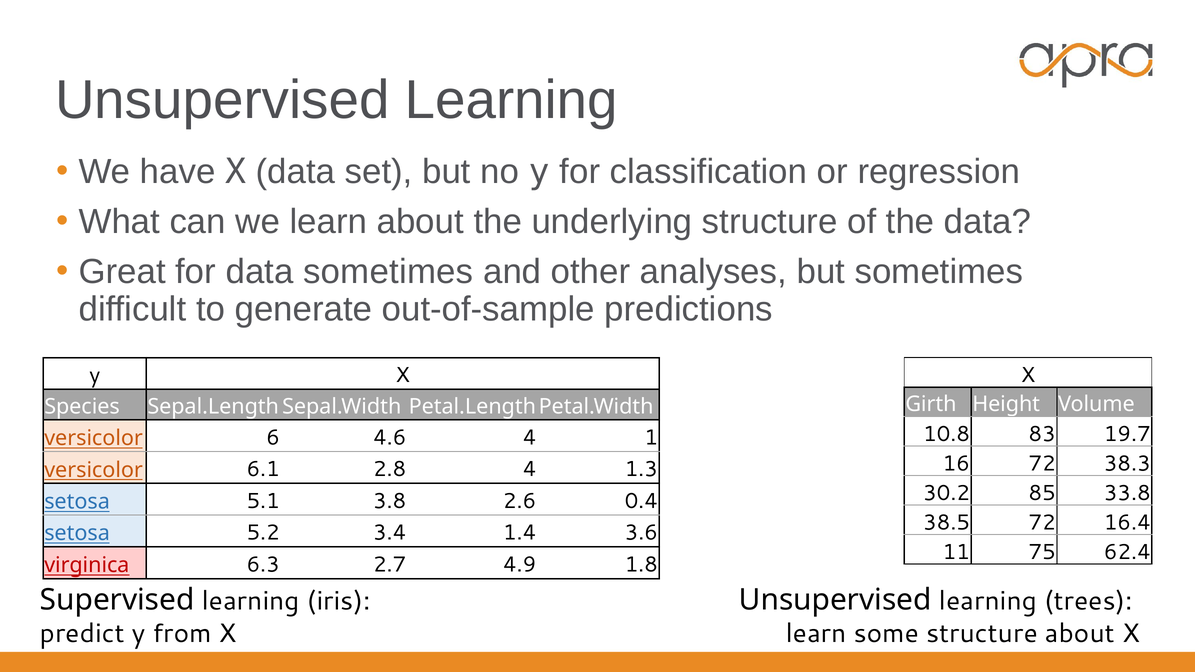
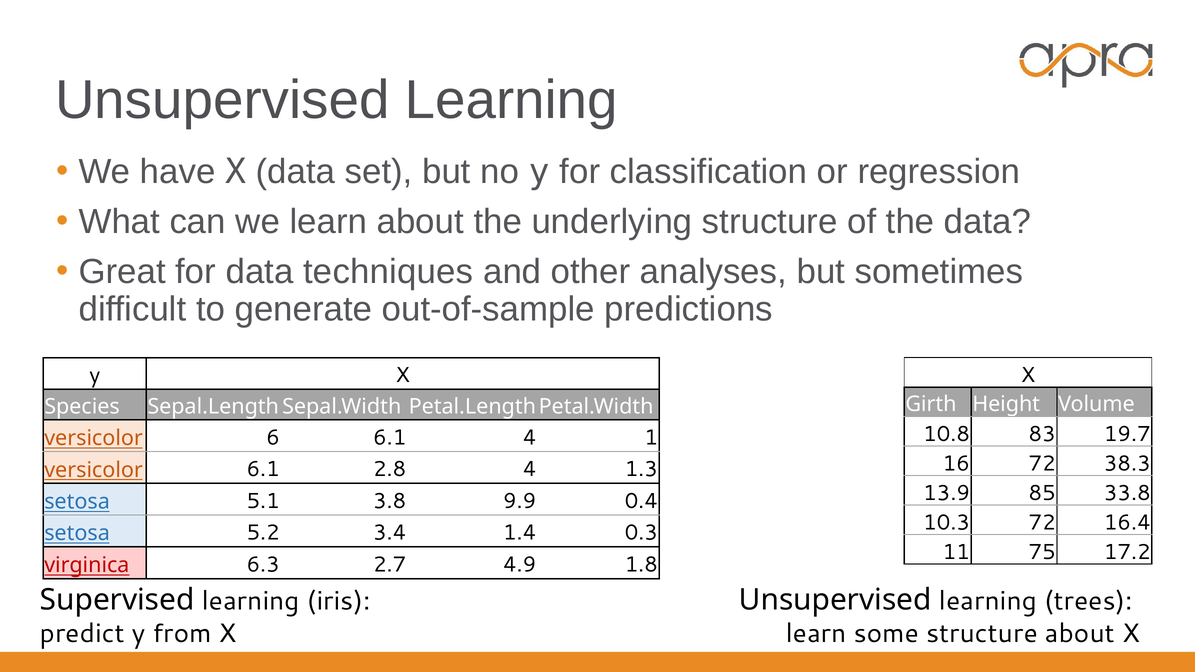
data sometimes: sometimes -> techniques (388, 272)
6 4.6: 4.6 -> 6.1 (390, 438)
30.2: 30.2 -> 13.9 (947, 493)
2.6: 2.6 -> 9.9 (520, 501)
38.5: 38.5 -> 10.3 (947, 523)
3.6: 3.6 -> 0.3 (641, 533)
62.4: 62.4 -> 17.2 (1127, 552)
